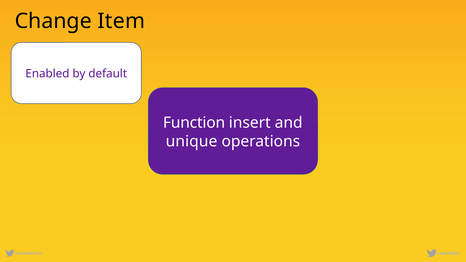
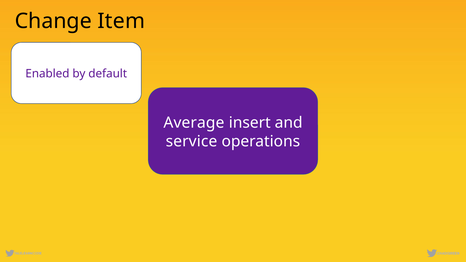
Function: Function -> Average (194, 123)
unique: unique -> service (191, 141)
